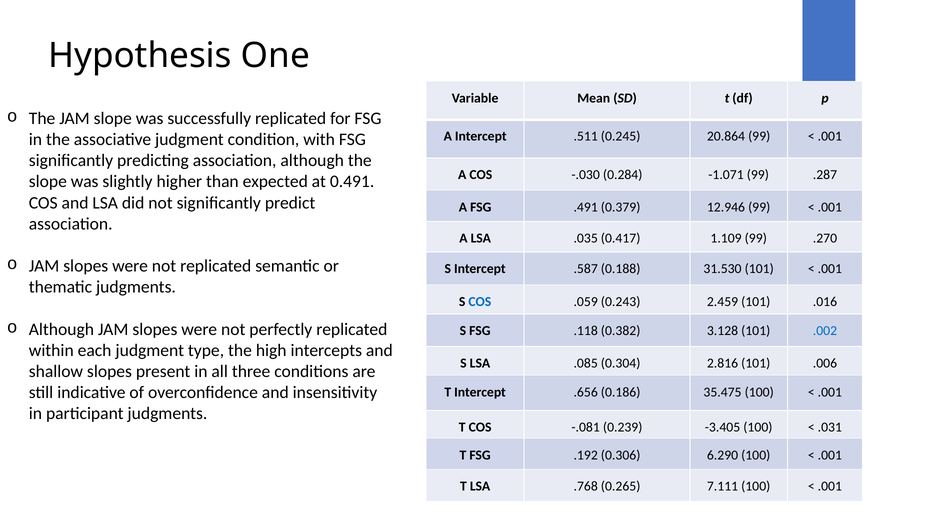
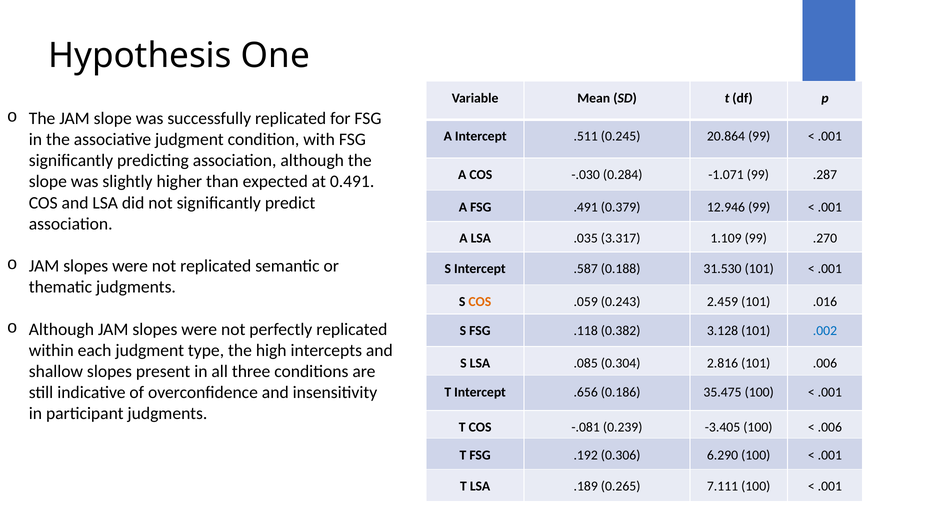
0.417: 0.417 -> 3.317 (621, 238)
COS colour: blue -> orange (480, 302)
.031: .031 -> .006 (830, 427)
.768: .768 -> .189 (586, 486)
